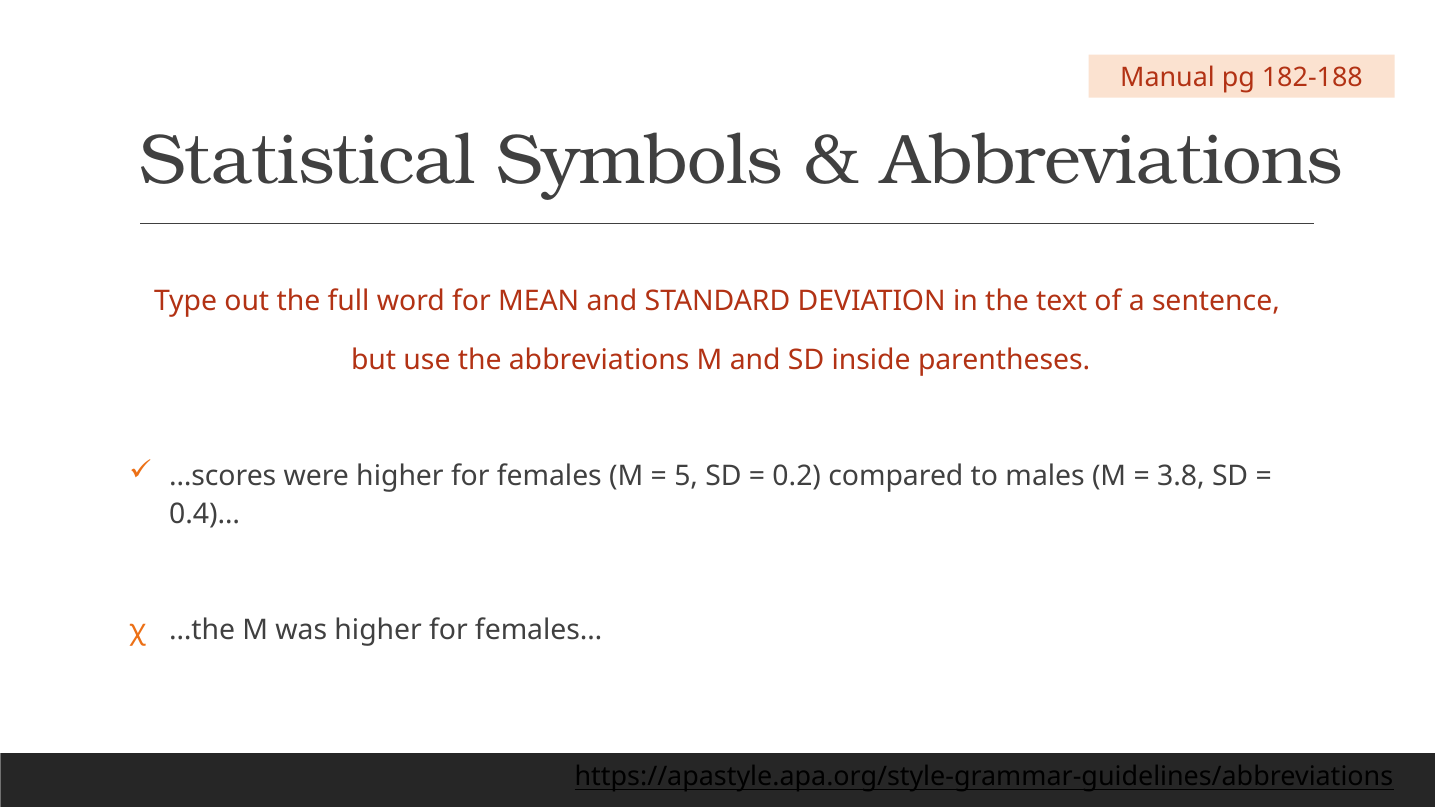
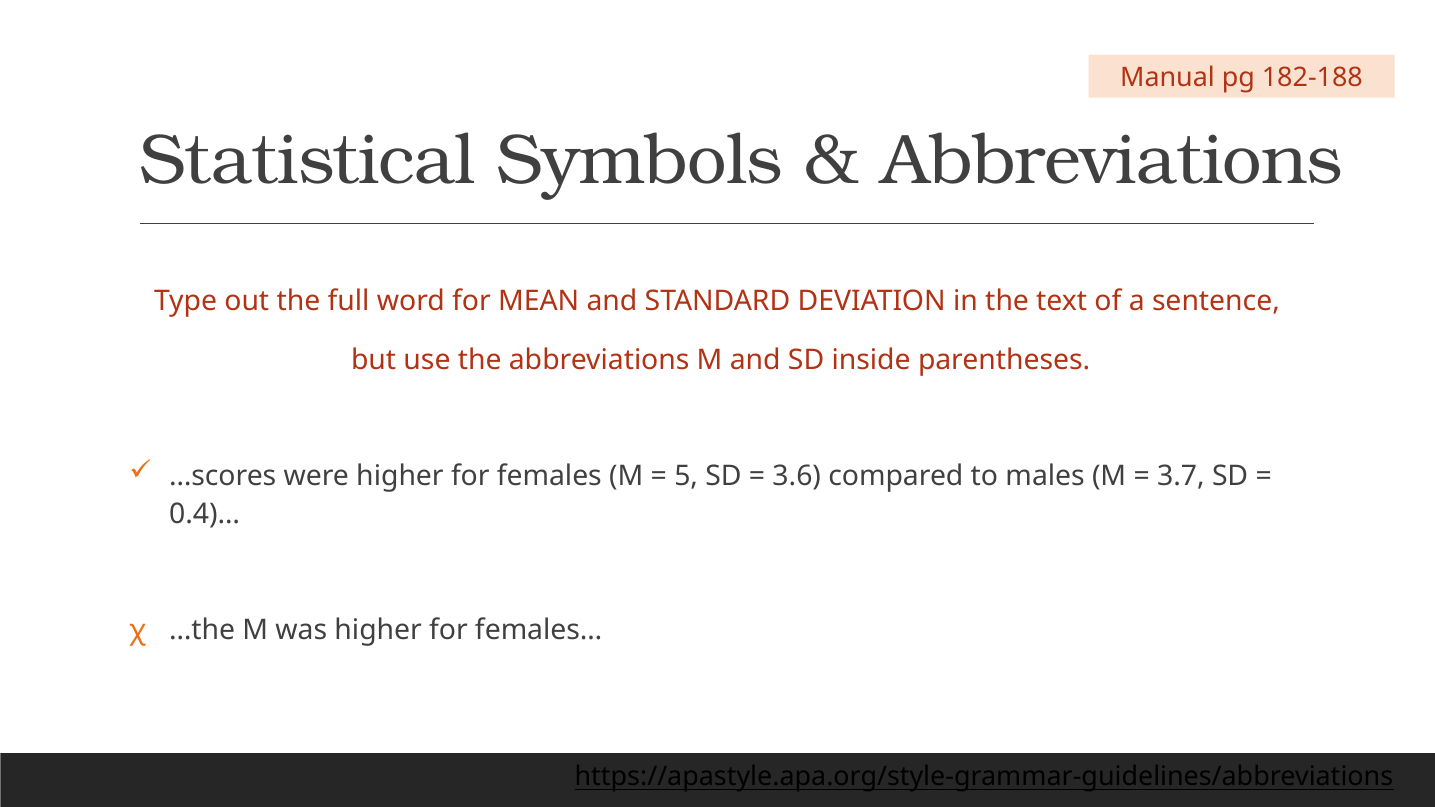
0.2: 0.2 -> 3.6 (797, 476)
3.8: 3.8 -> 3.7 (1181, 476)
